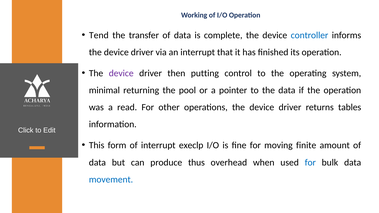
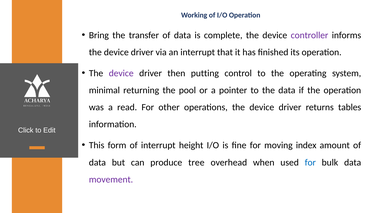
Tend: Tend -> Bring (99, 35)
controller colour: blue -> purple (310, 35)
execlp: execlp -> height (191, 145)
finite: finite -> index (306, 145)
thus: thus -> tree (196, 163)
movement colour: blue -> purple (111, 180)
